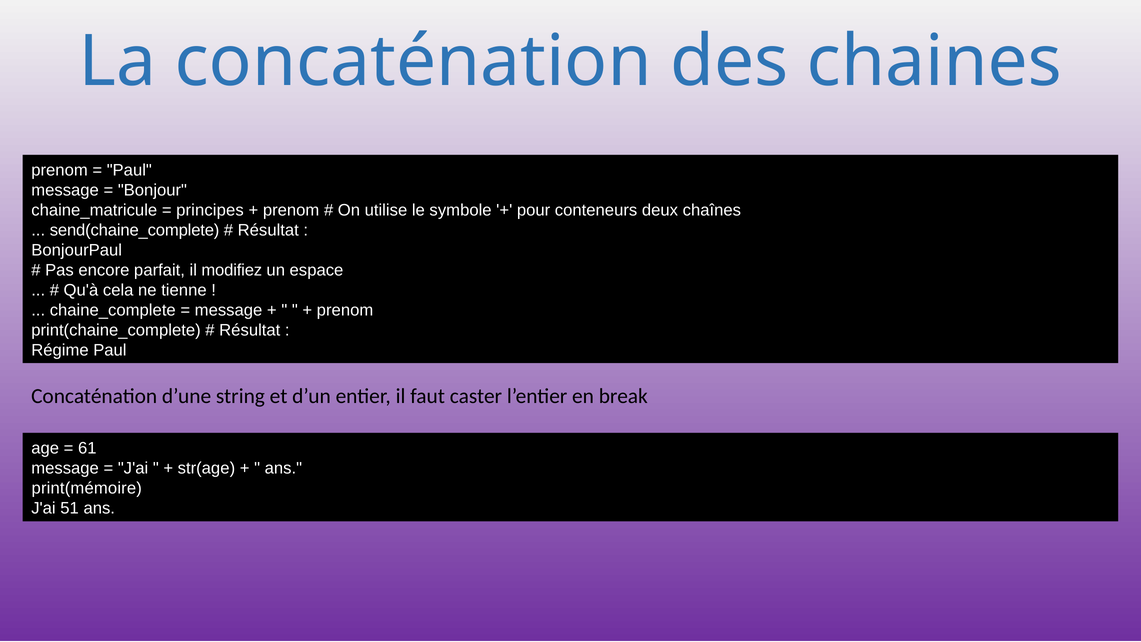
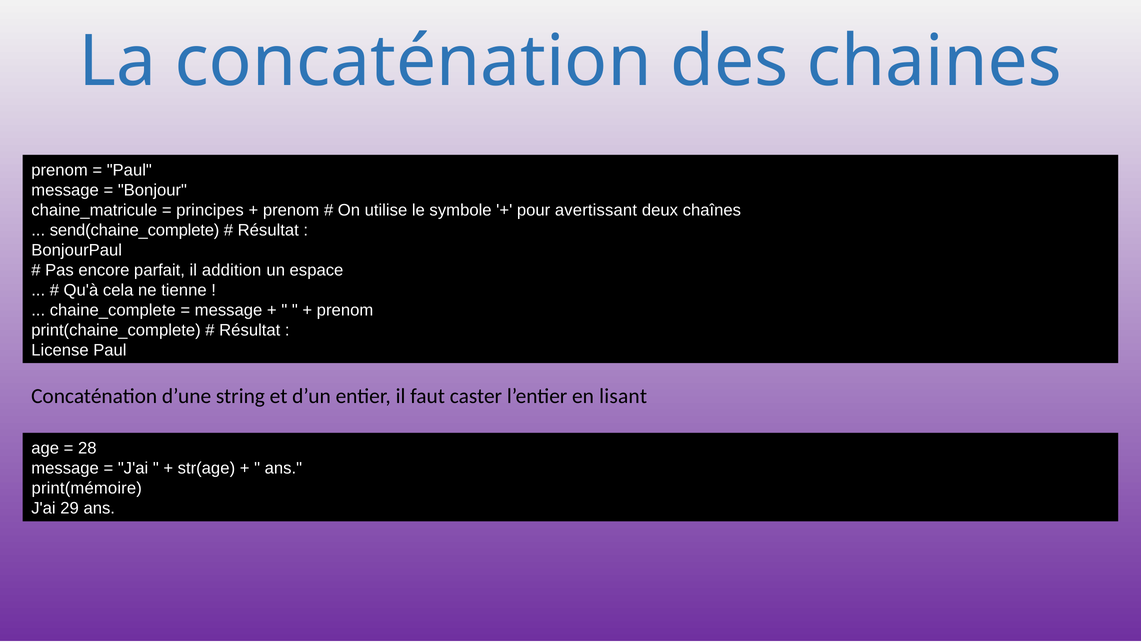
conteneurs: conteneurs -> avertissant (596, 210)
modifiez: modifiez -> addition (232, 270)
Régime: Régime -> License (60, 350)
break: break -> lisant (623, 396)
61: 61 -> 28 (87, 448)
51: 51 -> 29 (70, 508)
